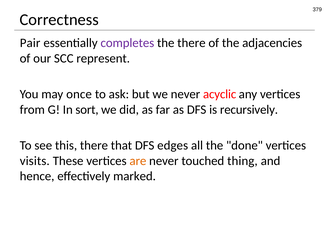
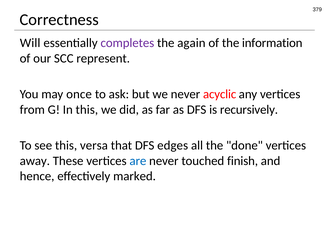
Pair: Pair -> Will (30, 43)
the there: there -> again (191, 43)
adjacencies: adjacencies -> information (272, 43)
In sort: sort -> this (87, 109)
this there: there -> versa (94, 145)
visits: visits -> away (35, 161)
are colour: orange -> blue (138, 161)
thing: thing -> finish (243, 161)
